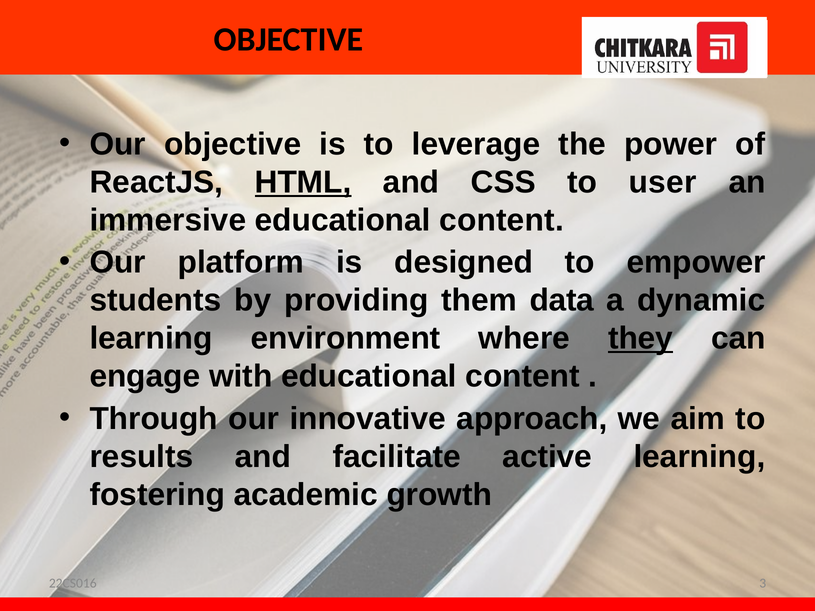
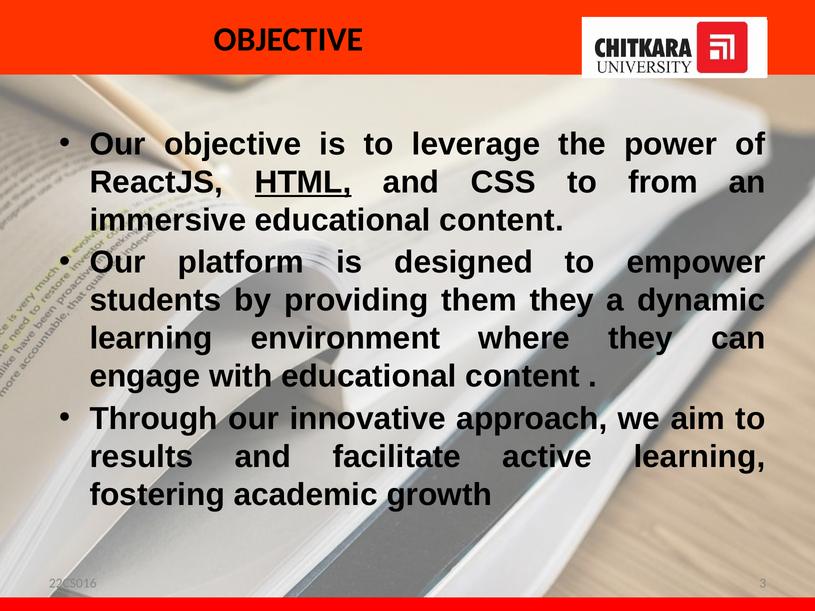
user: user -> from (663, 182)
them data: data -> they (562, 301)
they underline: present -> none (641, 339)
